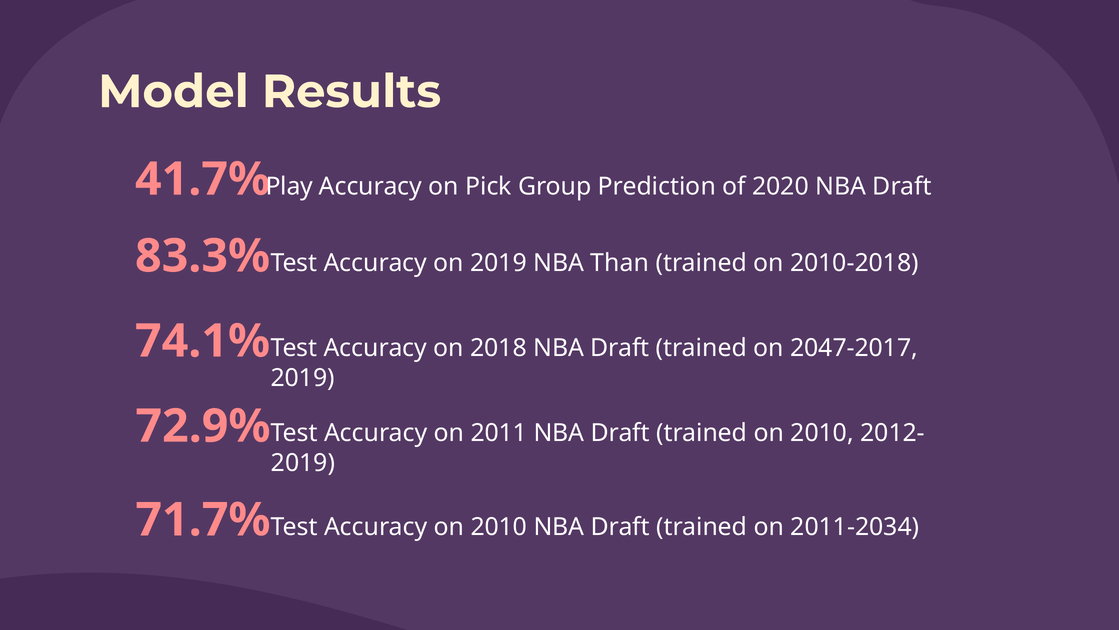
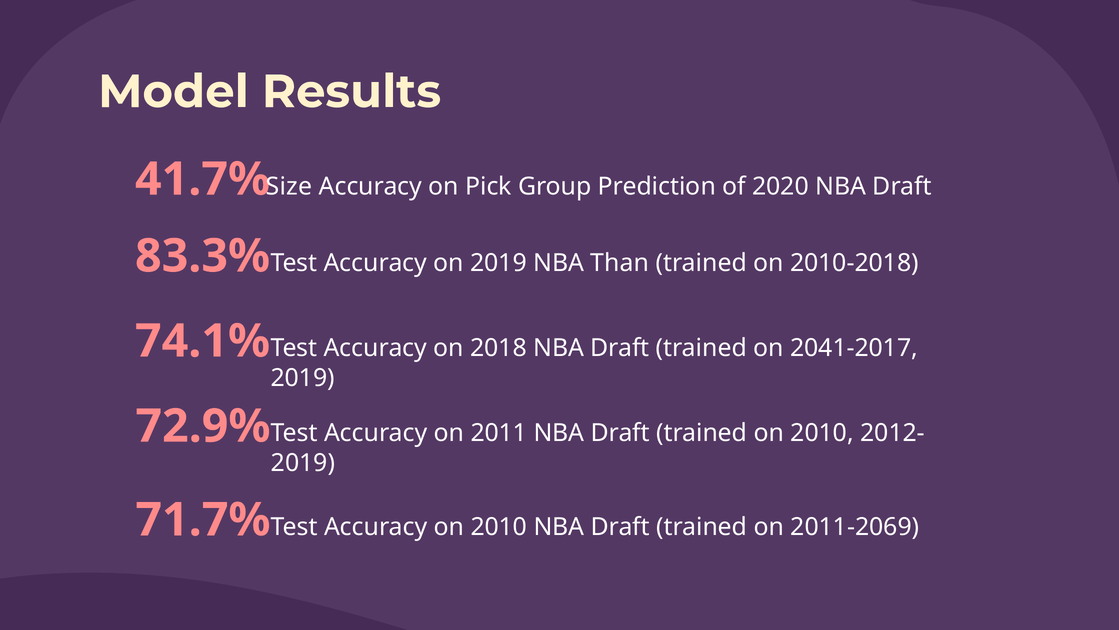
Play: Play -> Size (289, 186)
2047-2017: 2047-2017 -> 2041-2017 (854, 348)
2011-2034: 2011-2034 -> 2011-2069 (855, 526)
